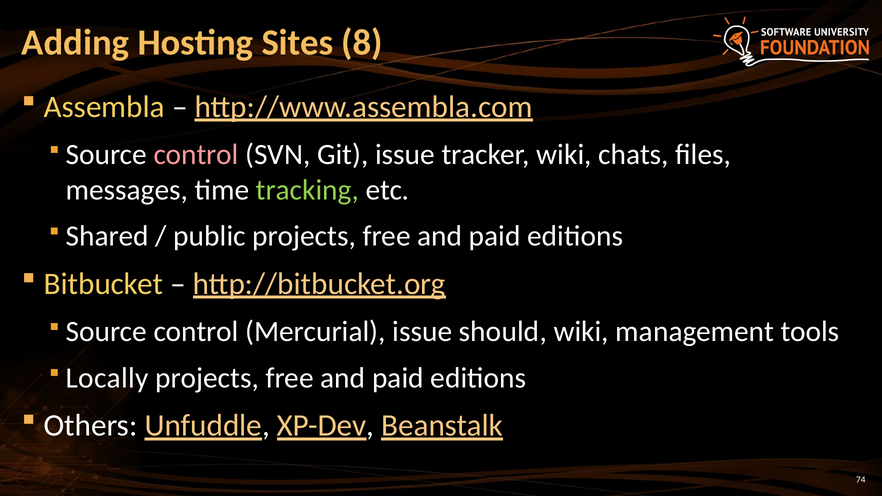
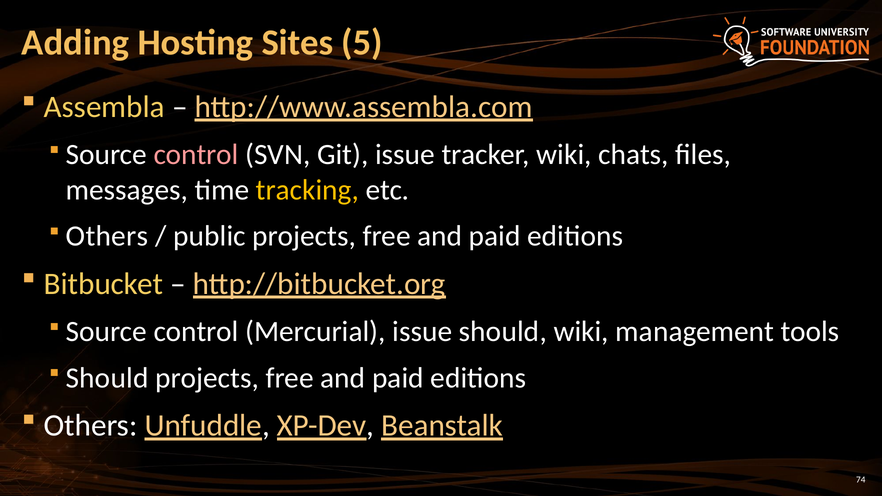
8: 8 -> 5 (362, 43)
tracking colour: light green -> yellow (307, 190)
Shared: Shared -> Others (107, 236)
Locally: Locally -> Should (107, 378)
